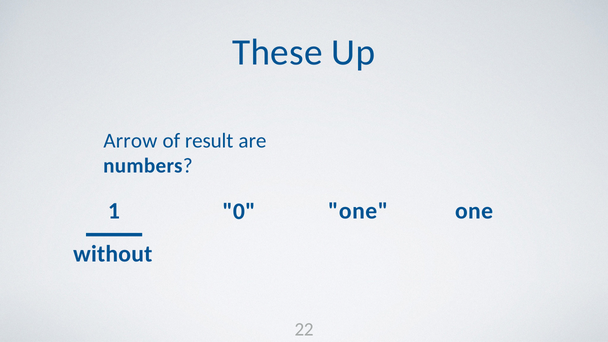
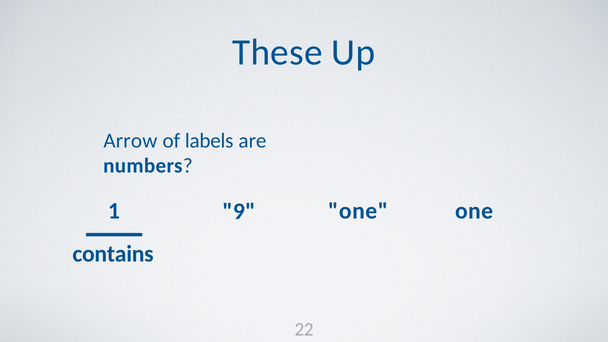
result: result -> labels (209, 141)
0: 0 -> 9 (239, 211)
without: without -> contains (113, 254)
